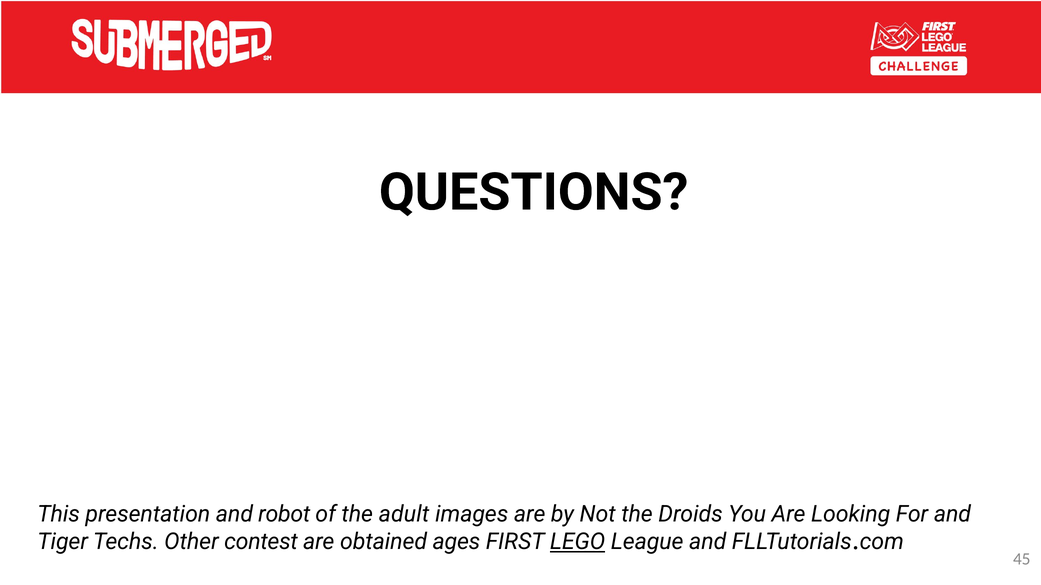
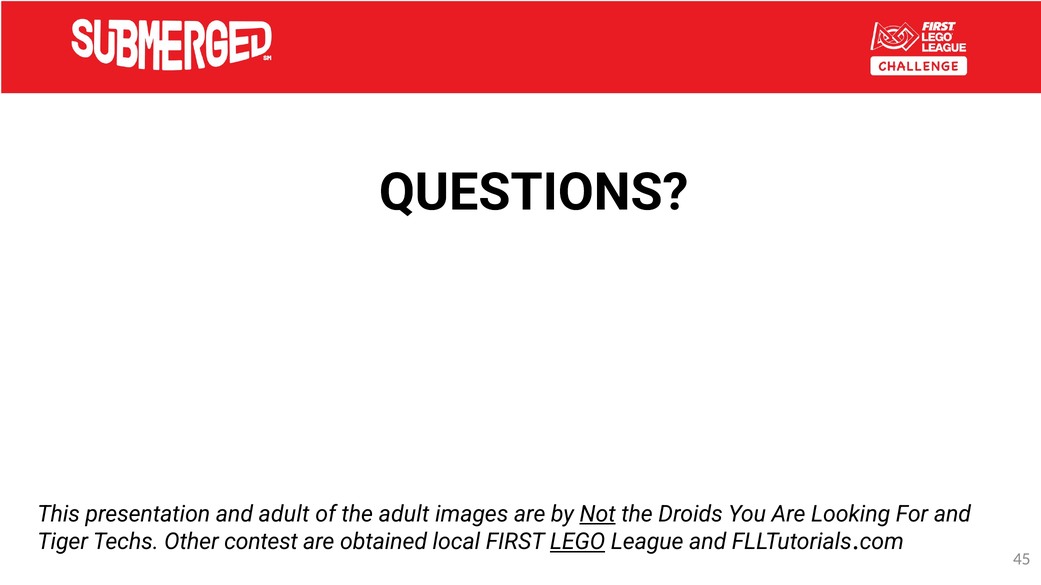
and robot: robot -> adult (284, 515)
Not underline: none -> present (598, 515)
ages: ages -> local (456, 542)
